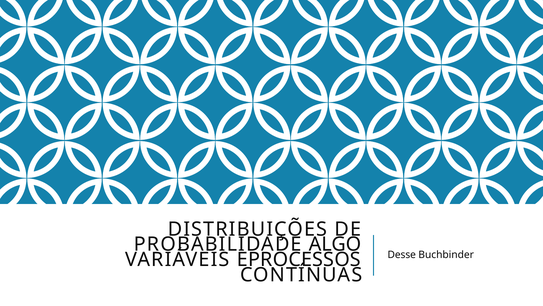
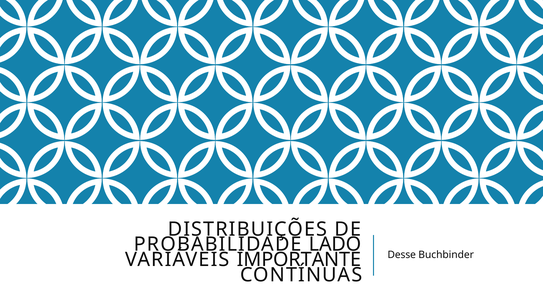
ALGO: ALGO -> LADO (335, 244)
EPROCESSOS: EPROCESSOS -> IMPORTANTE (299, 259)
